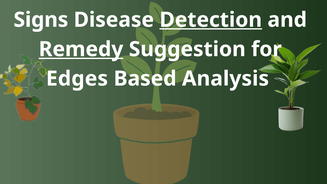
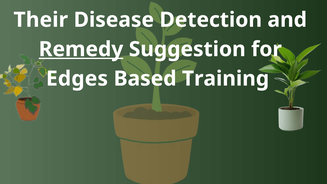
Signs: Signs -> Their (41, 20)
Detection underline: present -> none (211, 20)
Analysis: Analysis -> Training (226, 79)
